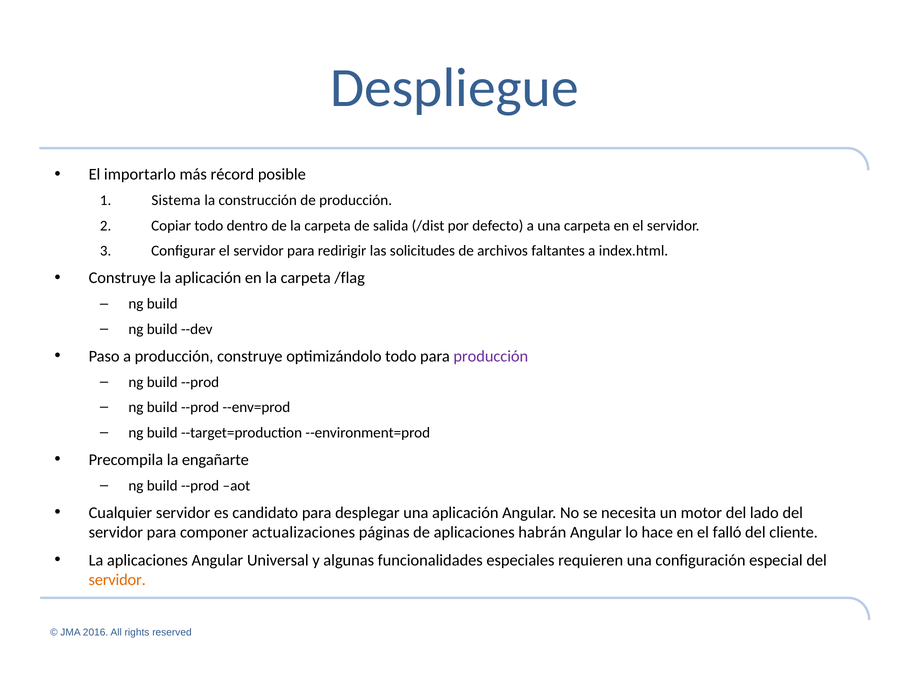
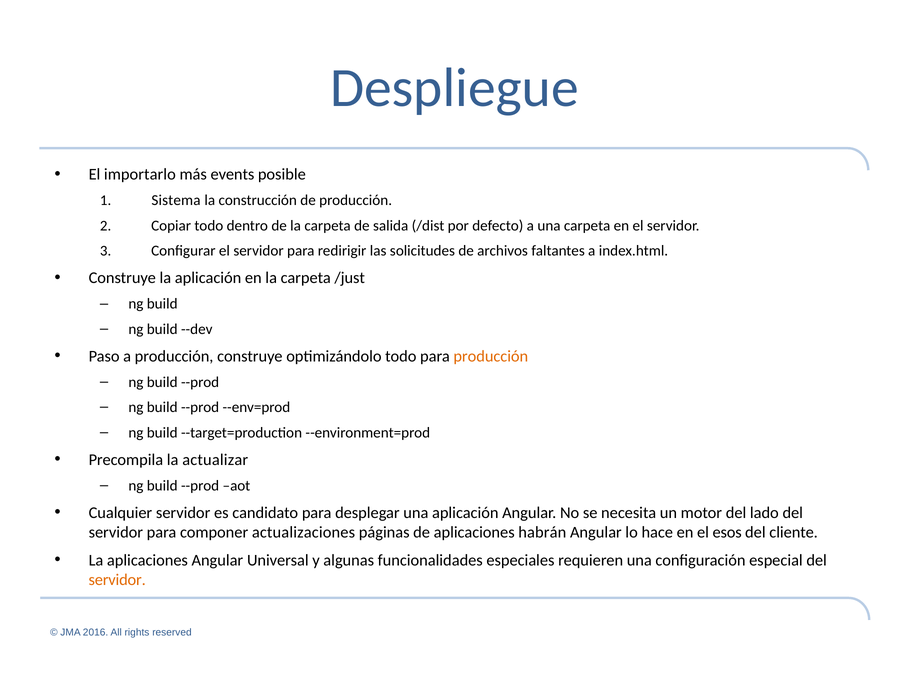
récord: récord -> events (232, 175)
/flag: /flag -> /just (350, 278)
producción colour: purple -> orange (491, 357)
engañarte: engañarte -> actualizar (215, 460)
falló: falló -> esos (727, 533)
